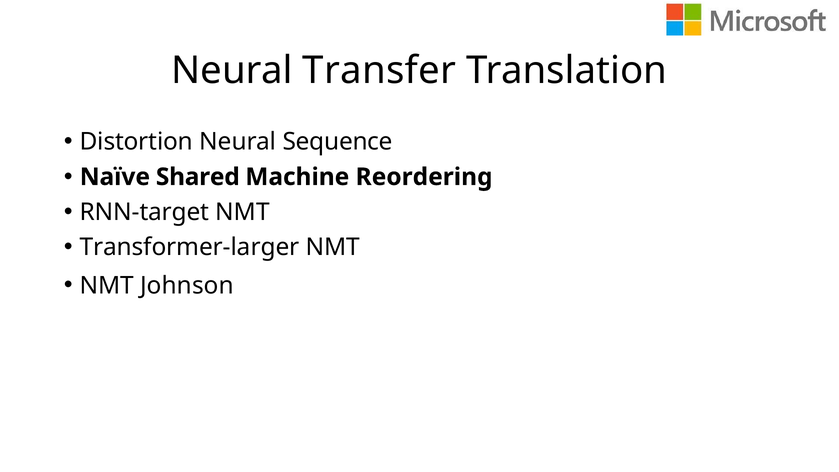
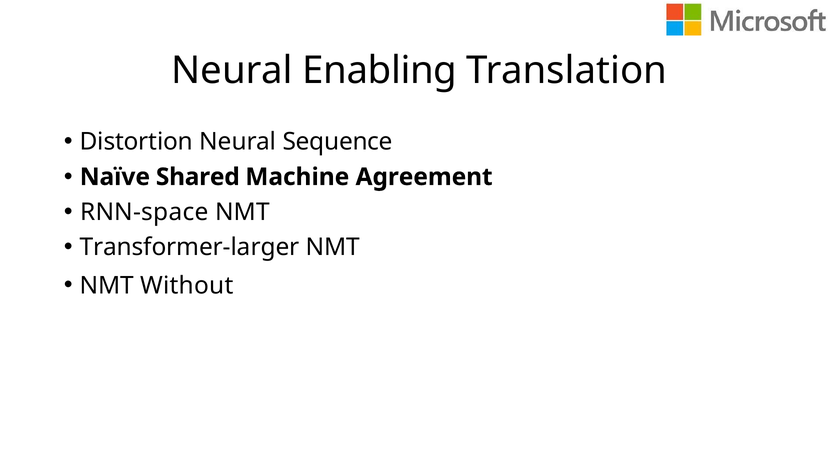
Transfer: Transfer -> Enabling (380, 70)
Reordering: Reordering -> Agreement (424, 177)
RNN-target: RNN-target -> RNN-space (144, 212)
Johnson: Johnson -> Without (187, 286)
